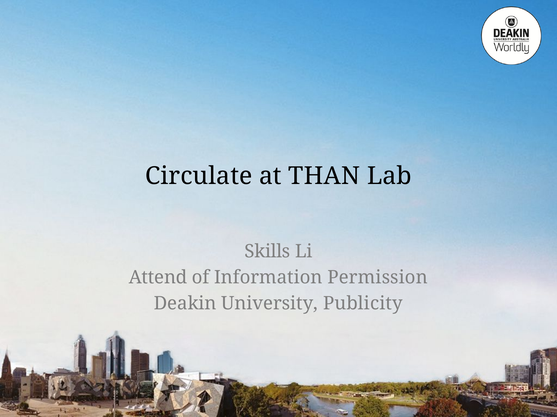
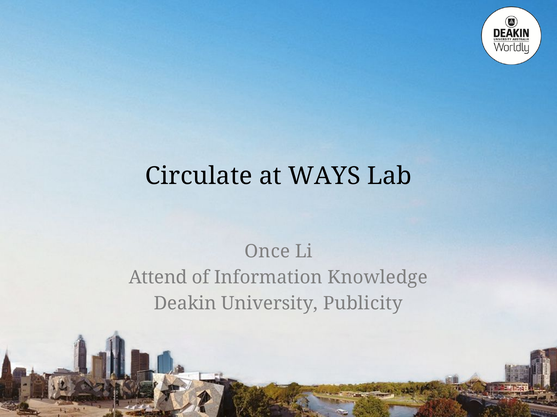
THAN: THAN -> WAYS (324, 176)
Skills: Skills -> Once (267, 252)
Permission: Permission -> Knowledge (378, 278)
